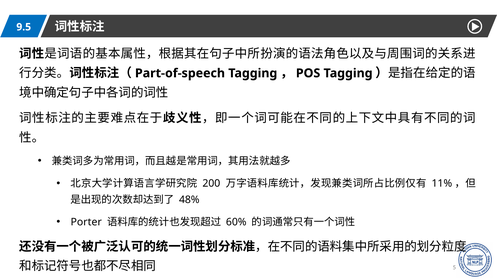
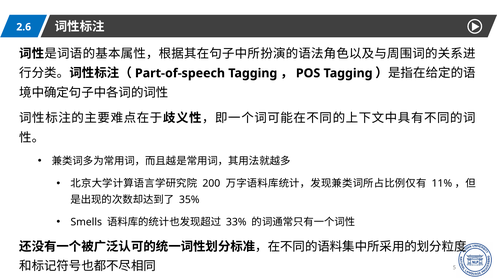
9.5: 9.5 -> 2.6 (24, 27)
48%: 48% -> 35% (189, 199)
Porter: Porter -> Smells (86, 222)
60%: 60% -> 33% (236, 222)
